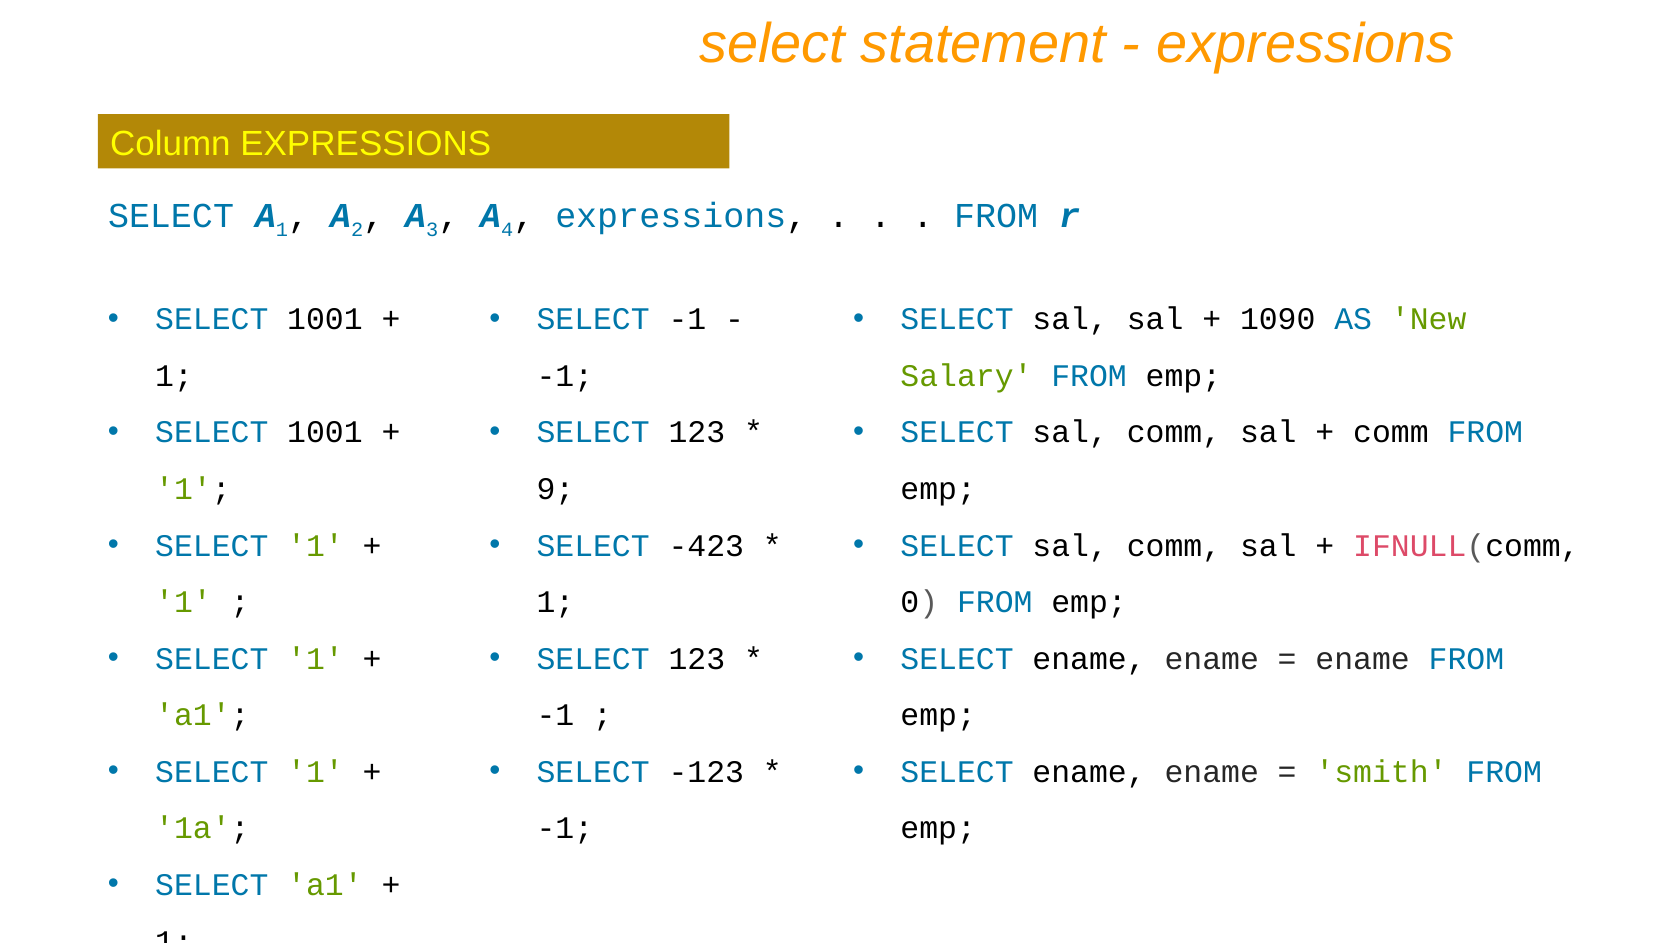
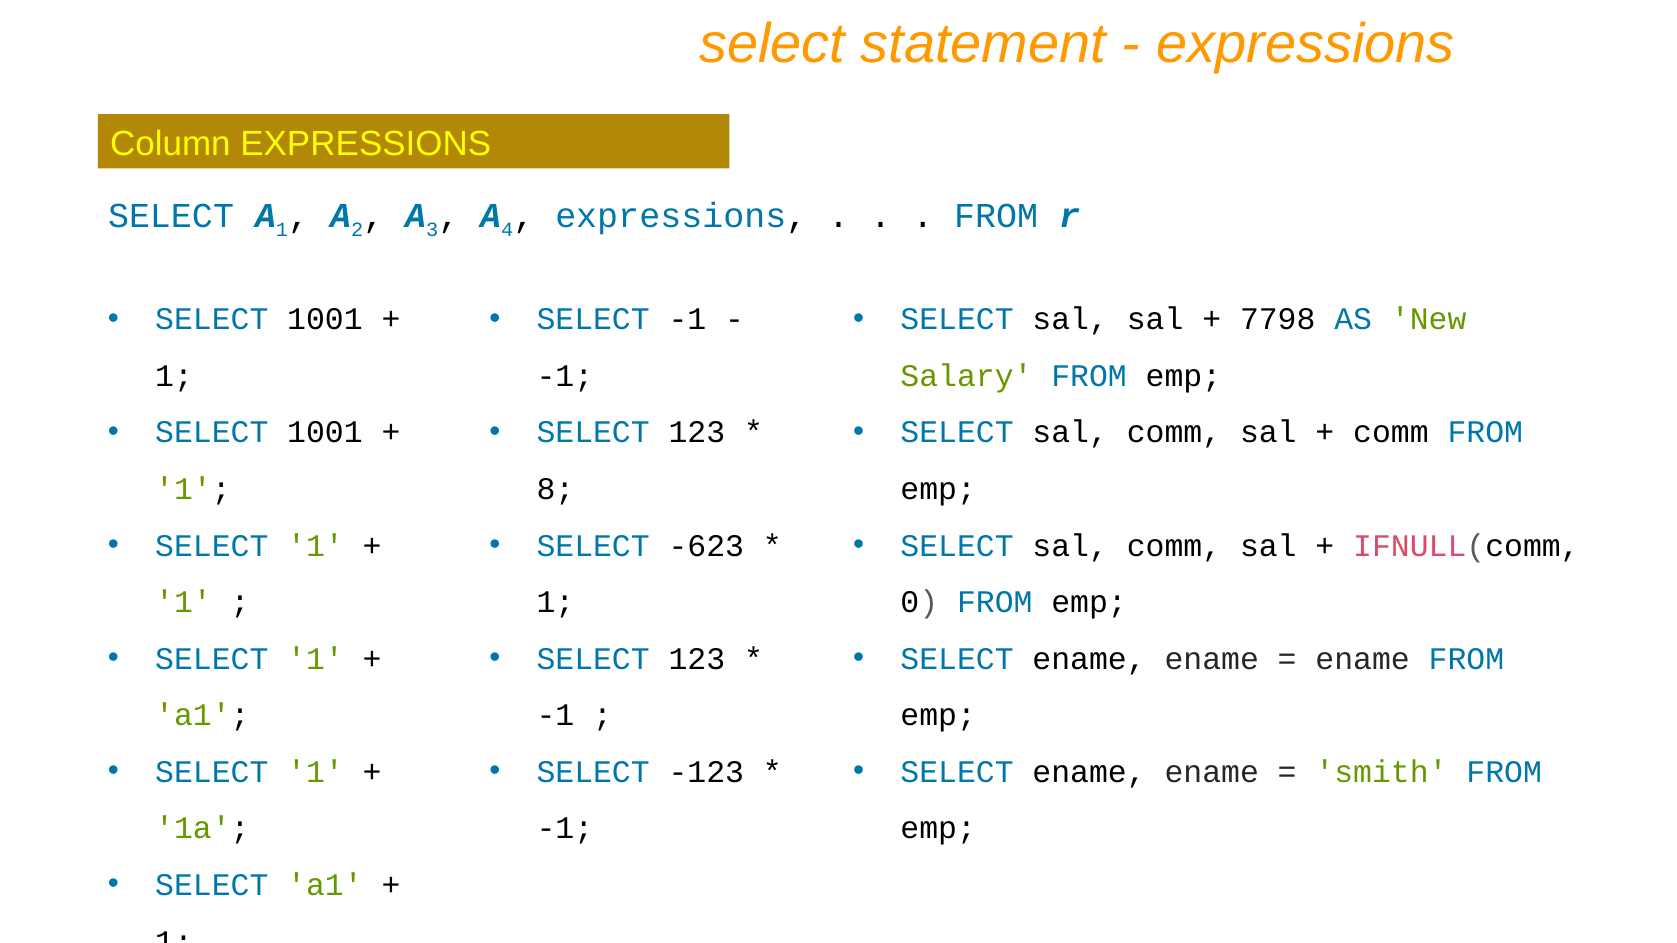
1090: 1090 -> 7798 (1278, 319)
9: 9 -> 8 (555, 489)
-423: -423 -> -623 (706, 546)
